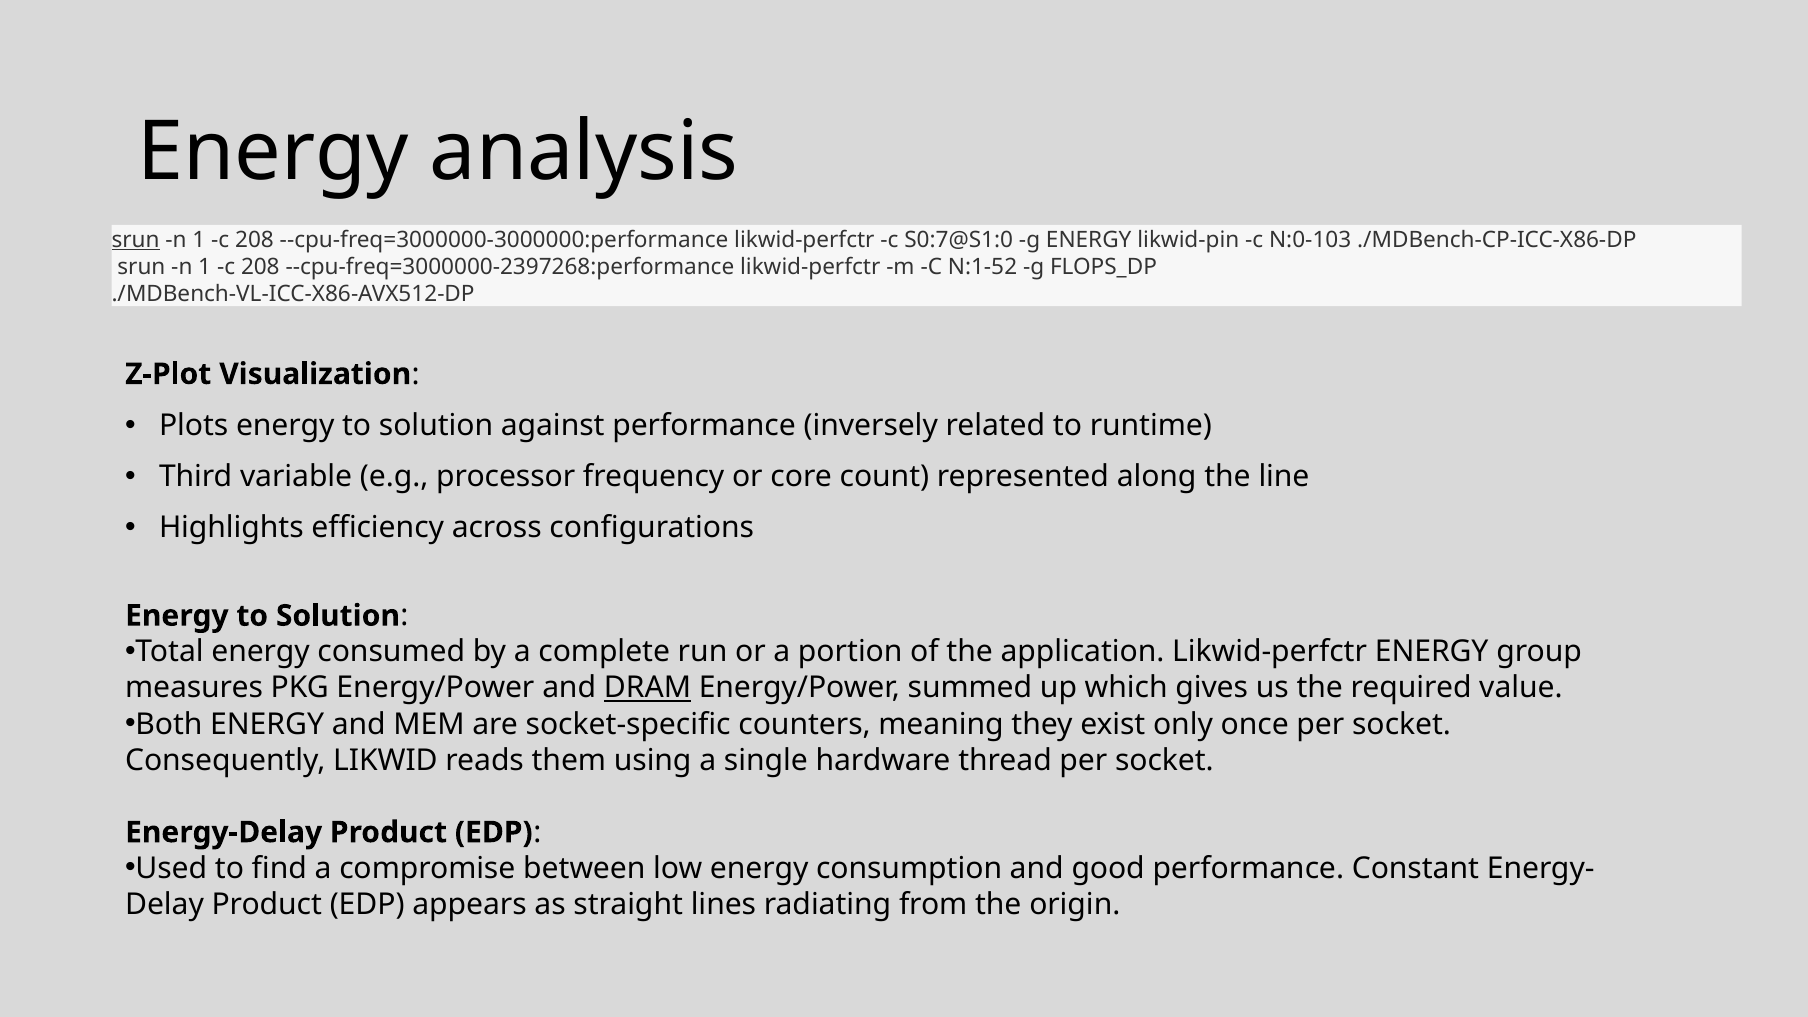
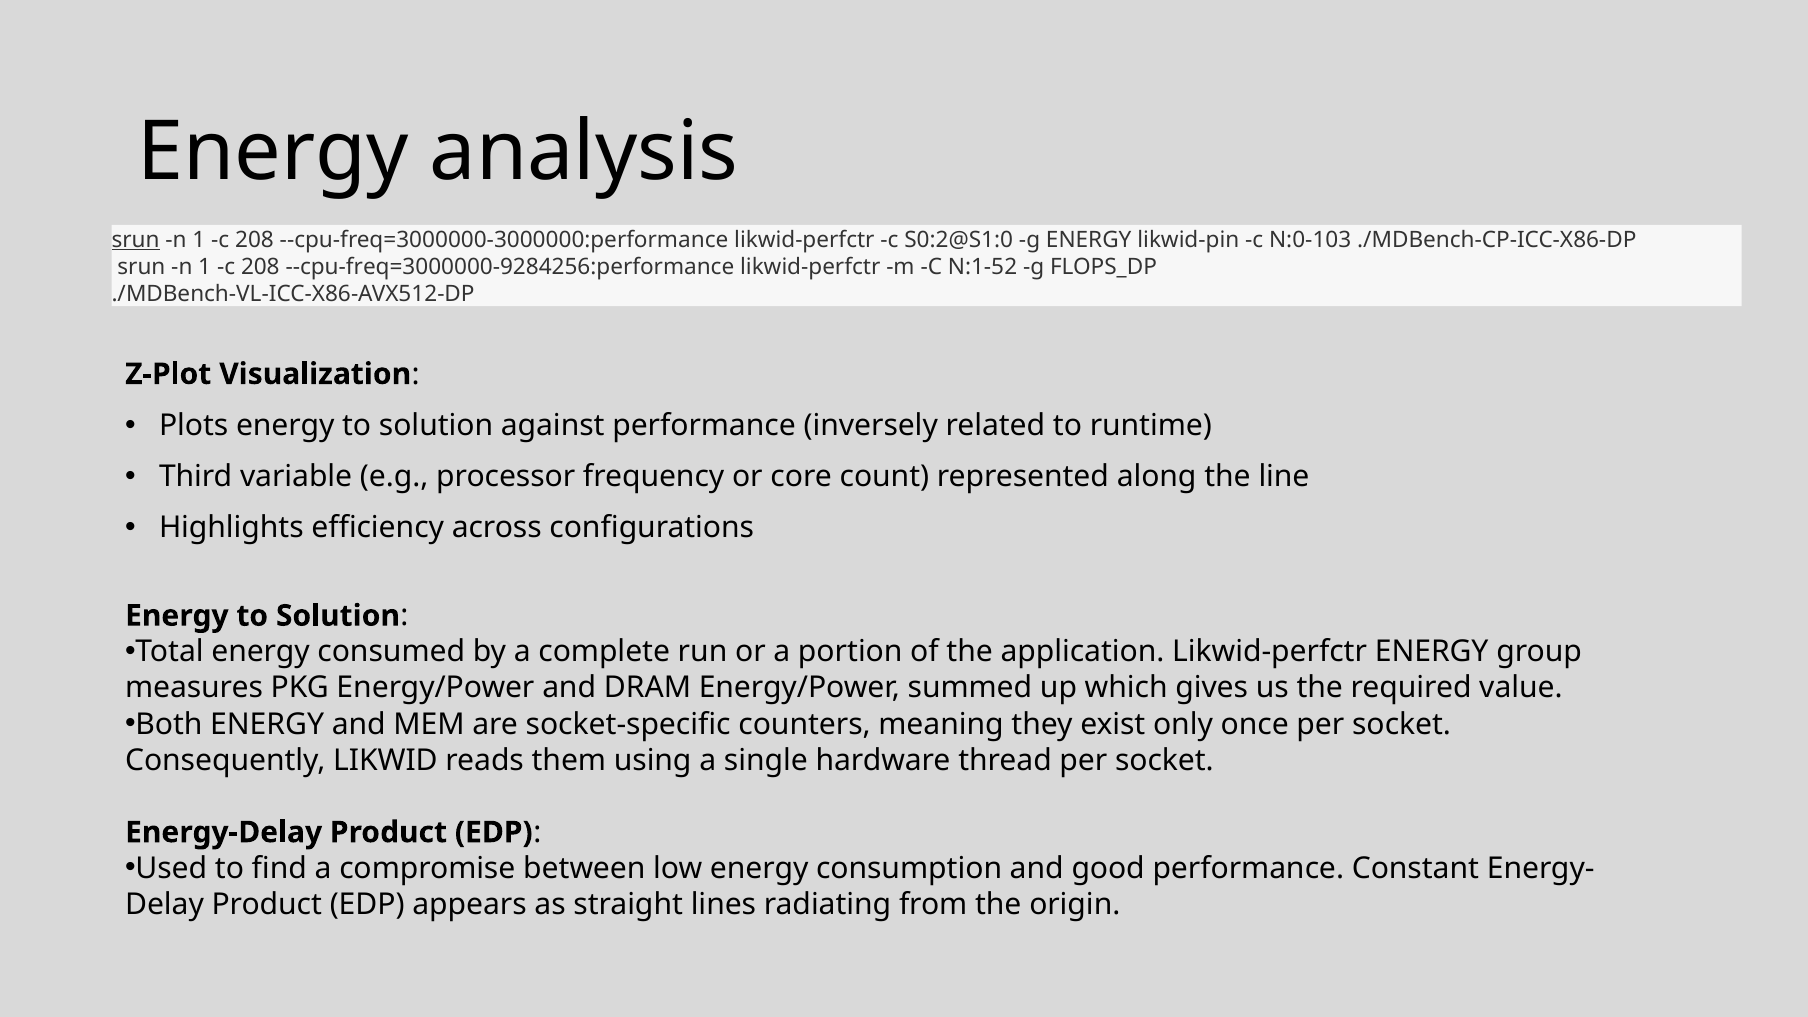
S0:7@S1:0: S0:7@S1:0 -> S0:2@S1:0 (959, 240)
--cpu-freq=3000000-2397268:performance: --cpu-freq=3000000-2397268:performance -> --cpu-freq=3000000-9284256:performance (510, 267)
DRAM underline: present -> none (648, 688)
